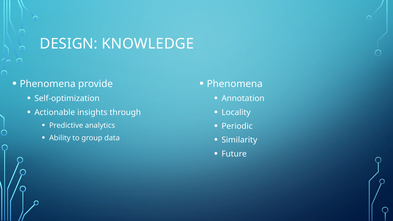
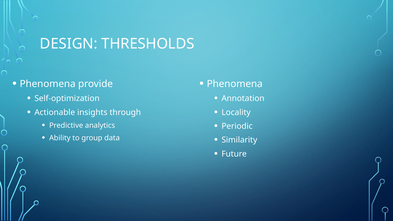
KNOWLEDGE: KNOWLEDGE -> THRESHOLDS (148, 44)
